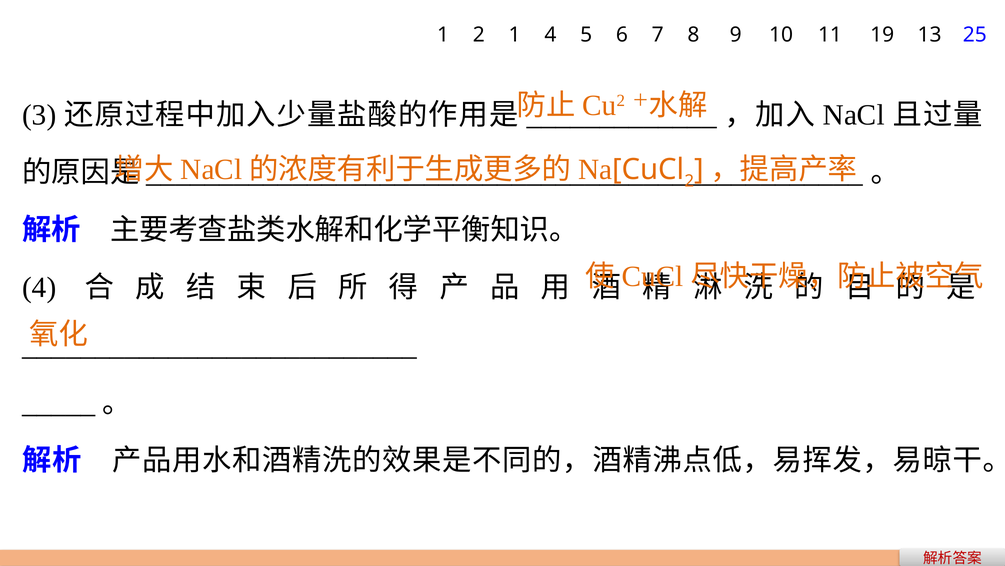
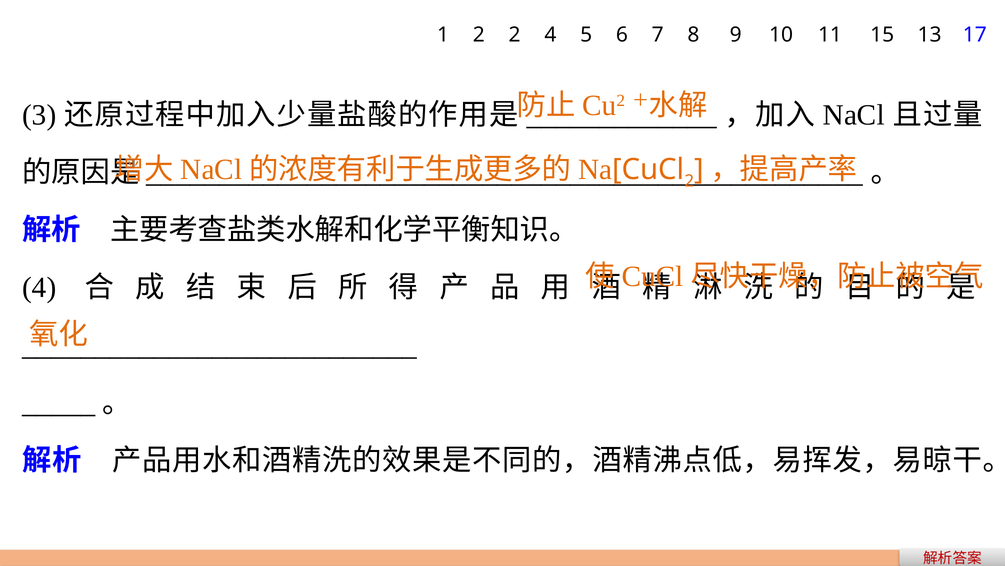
2 1: 1 -> 2 (515, 35)
19: 19 -> 15 (882, 35)
25: 25 -> 17 (975, 35)
